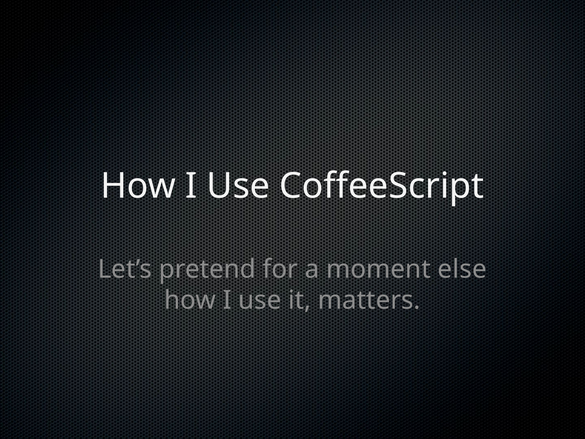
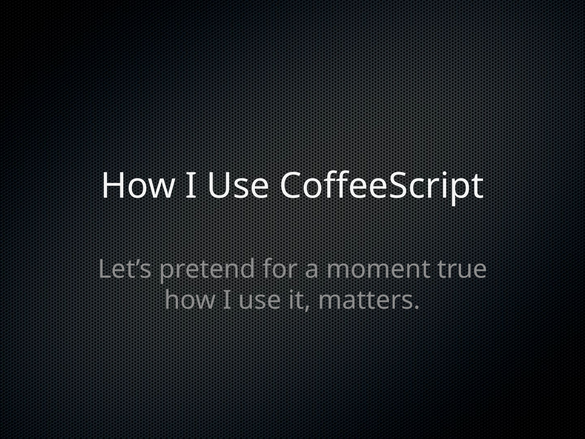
else: else -> true (462, 269)
